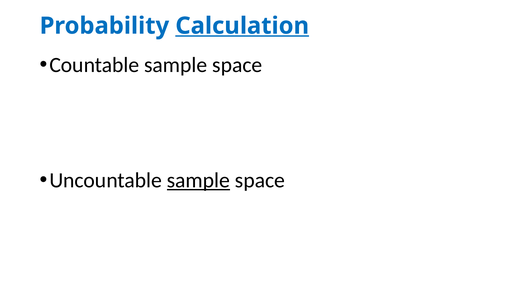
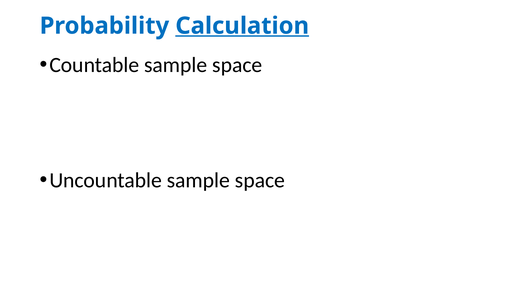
sample underline: present -> none (198, 180)
